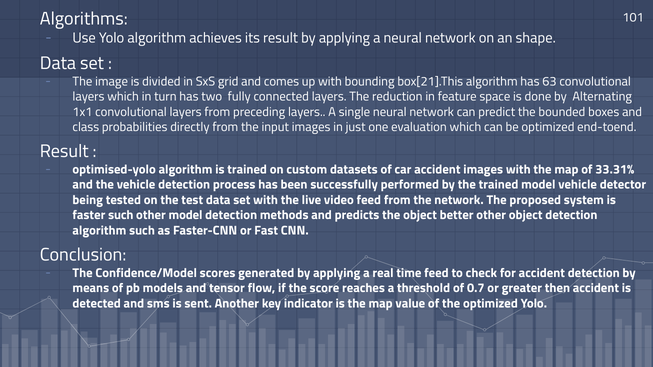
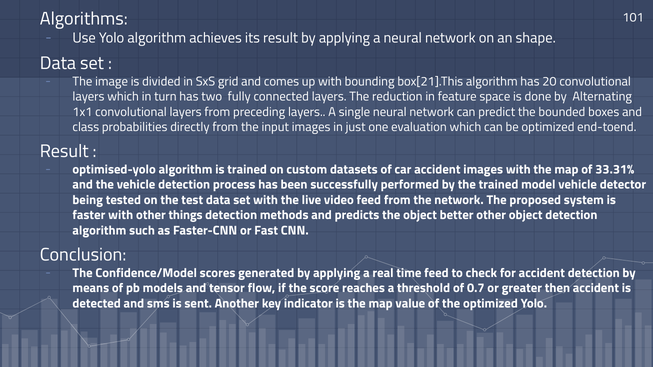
63: 63 -> 20 (549, 81)
faster such: such -> with (121, 215)
other model: model -> things (186, 215)
